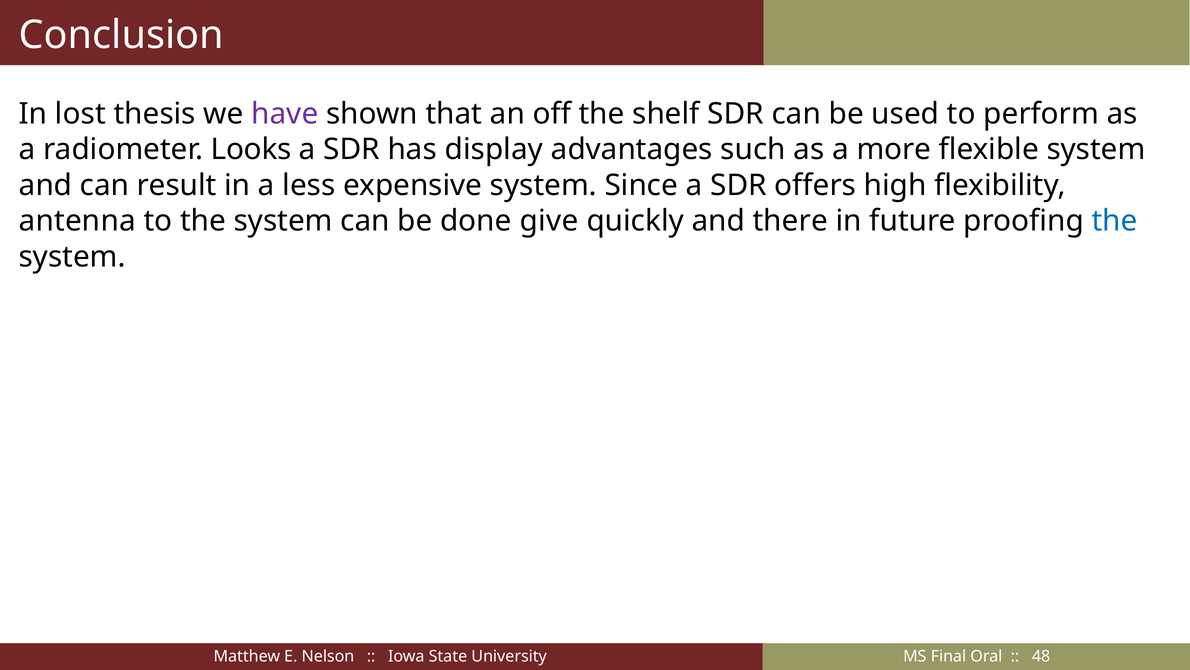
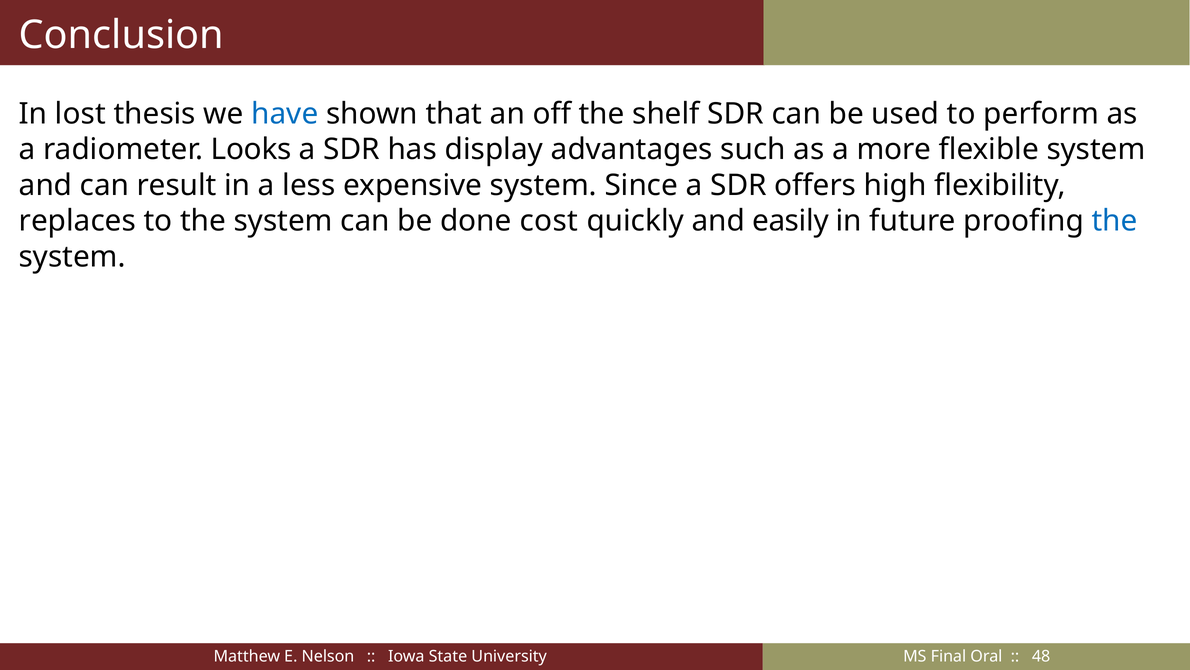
have colour: purple -> blue (285, 114)
antenna: antenna -> replaces (77, 221)
give: give -> cost (549, 221)
there: there -> easily (790, 221)
